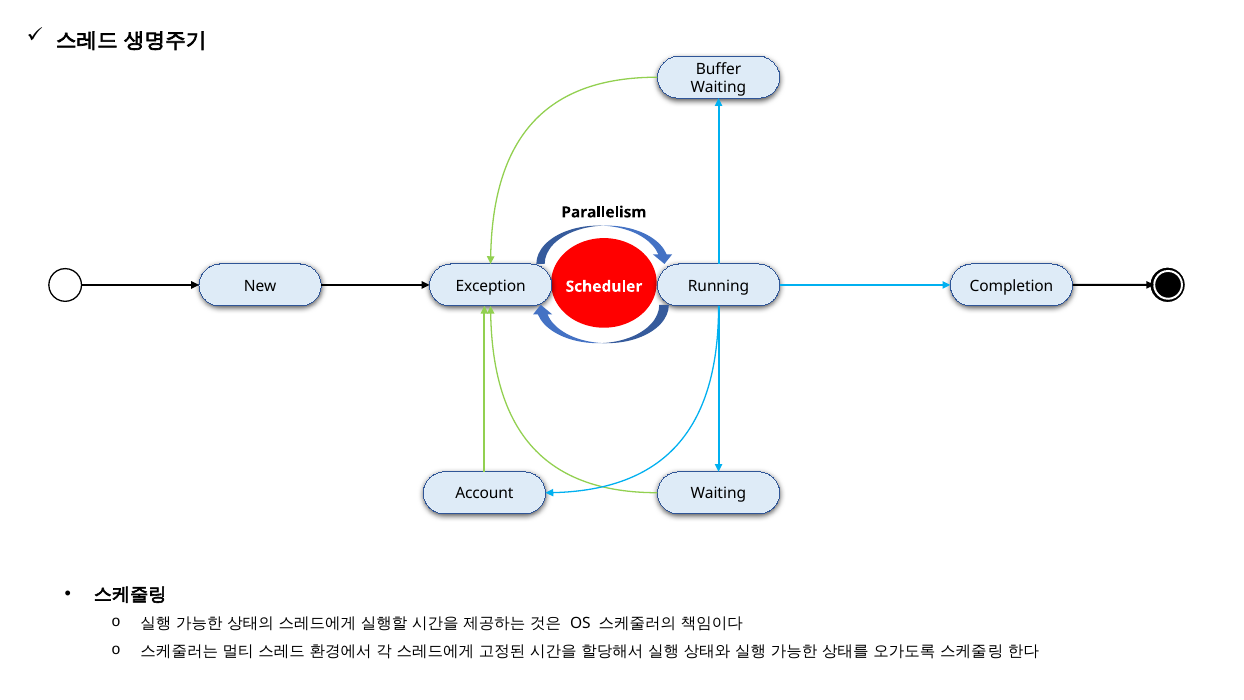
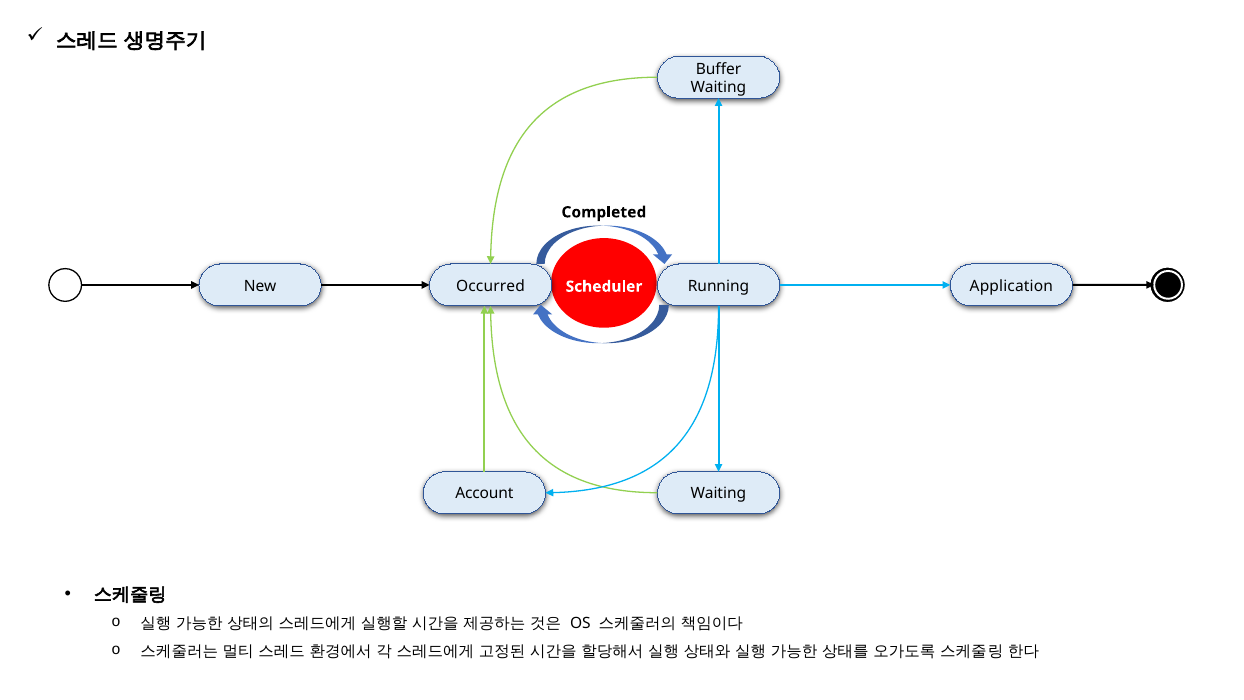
Parallelism: Parallelism -> Completed (604, 212)
Exception: Exception -> Occurred (490, 286)
Completion: Completion -> Application (1011, 286)
